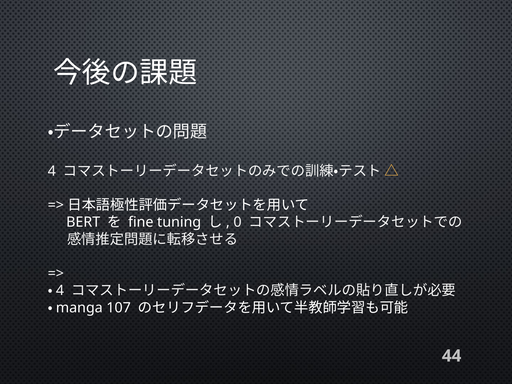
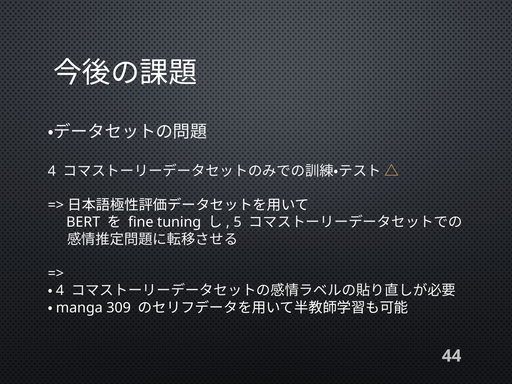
0: 0 -> 5 (238, 222)
107: 107 -> 309 (119, 308)
